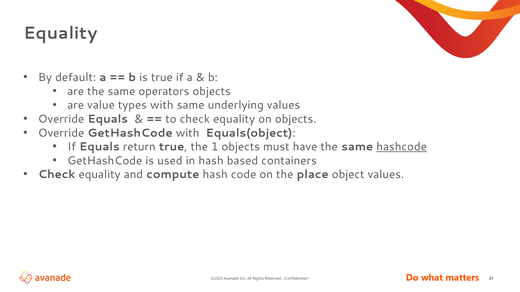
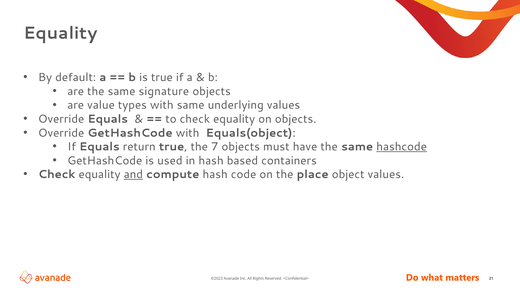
operators: operators -> signature (164, 91)
1: 1 -> 7 (215, 147)
and underline: none -> present (133, 175)
